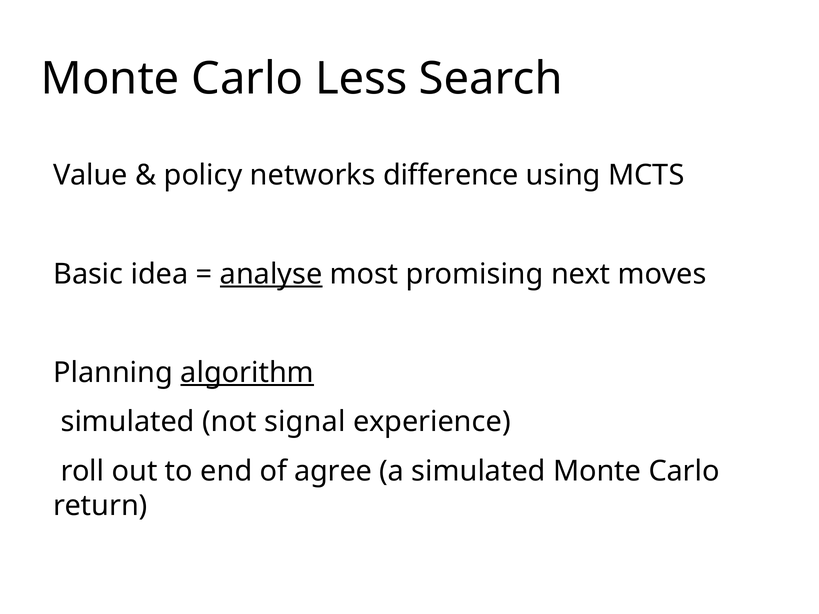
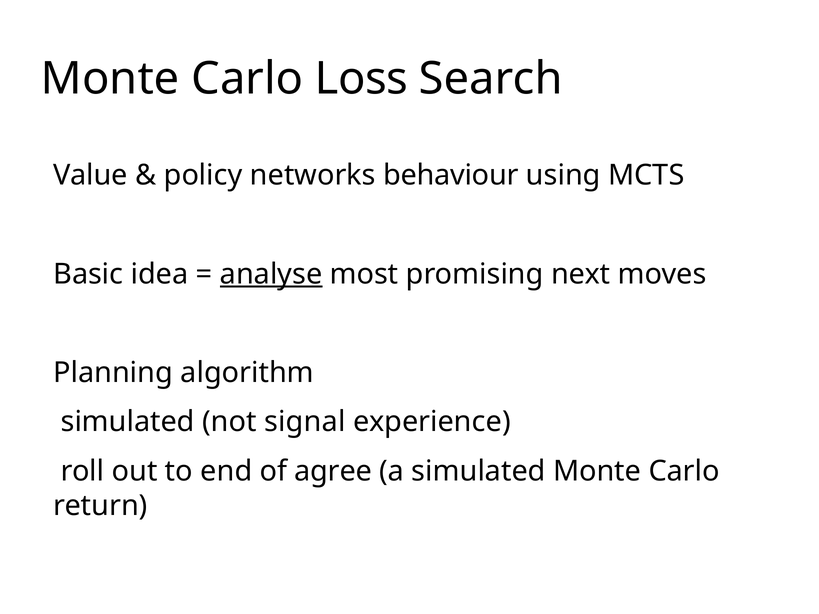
Less: Less -> Loss (361, 79)
difference: difference -> behaviour (451, 175)
algorithm underline: present -> none (247, 373)
